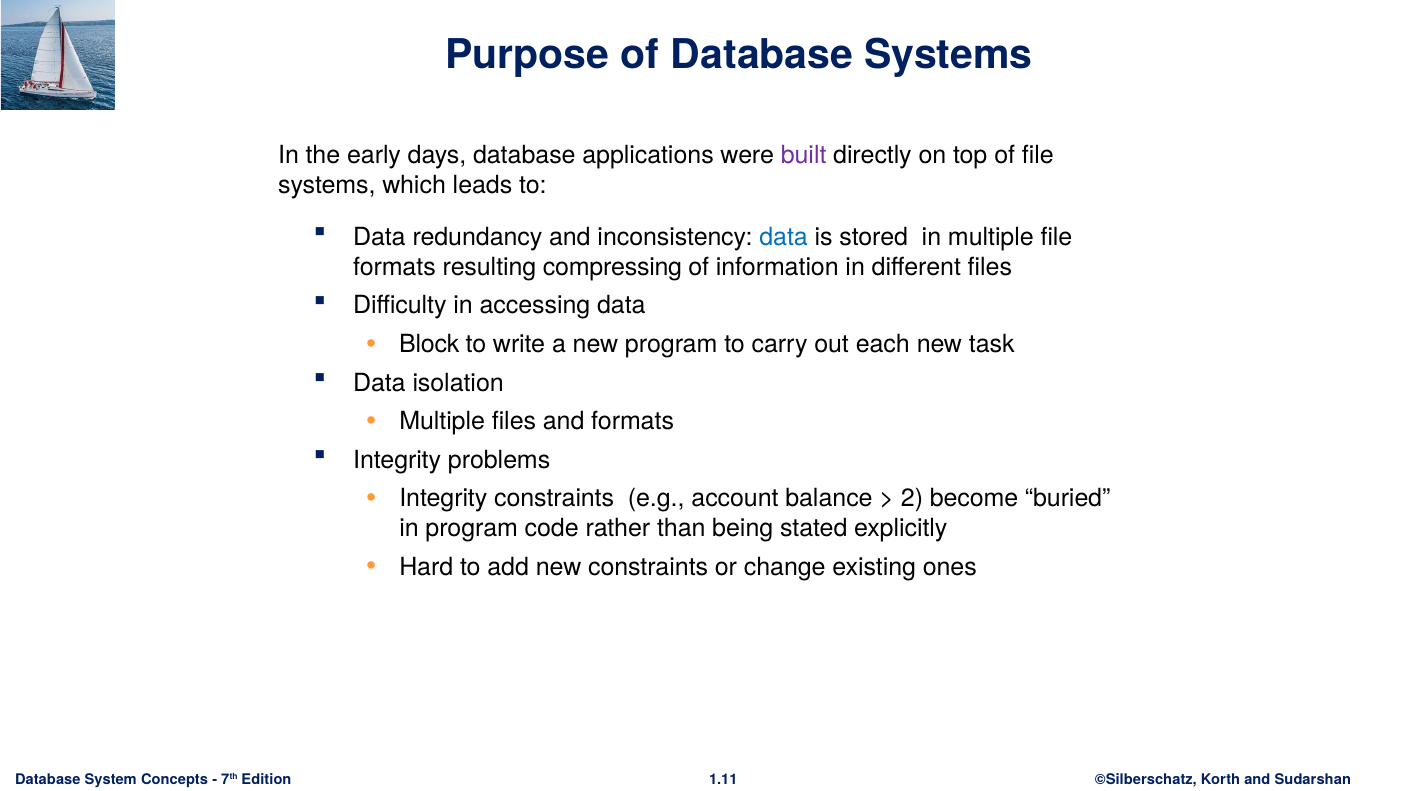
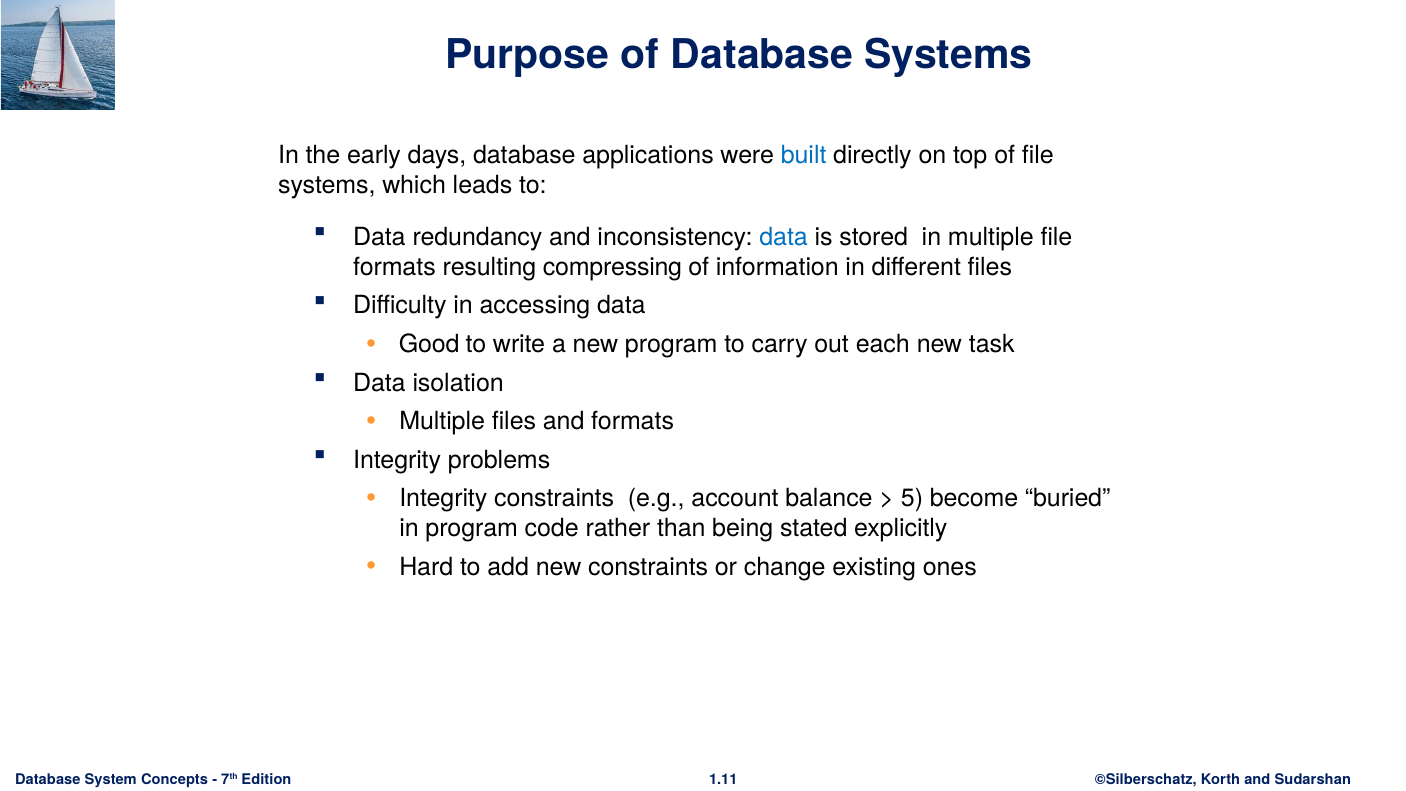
built colour: purple -> blue (804, 155)
Block: Block -> Good (429, 344)
2: 2 -> 5 (912, 499)
